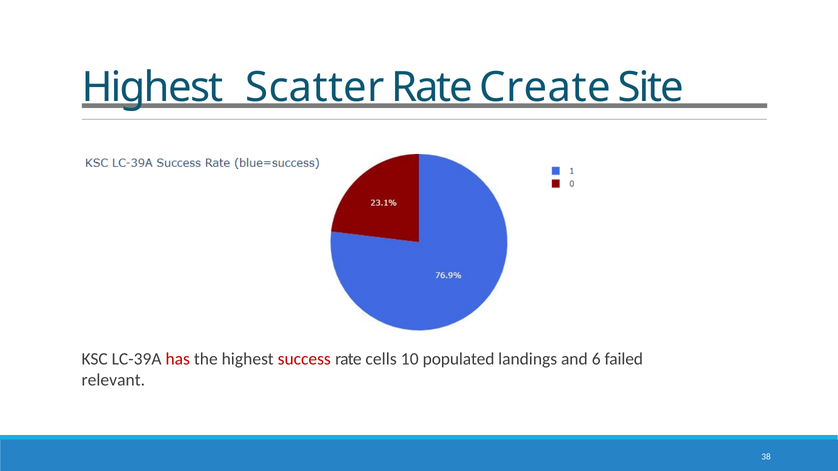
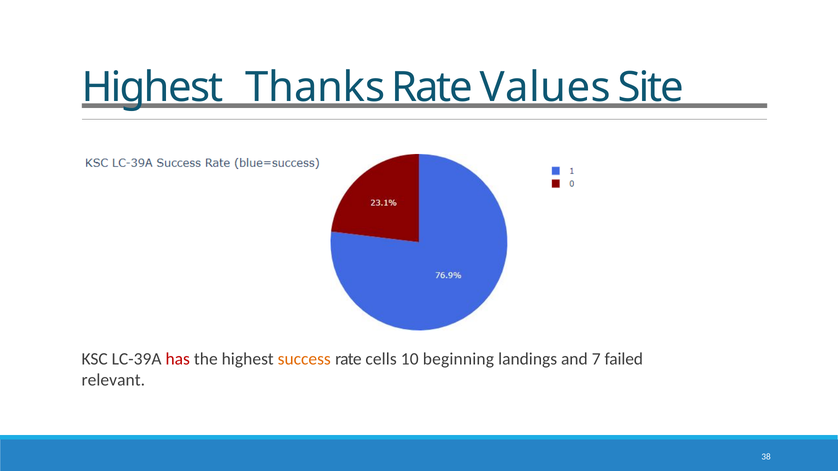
Scatter: Scatter -> Thanks (315, 88)
Create: Create -> Values (545, 88)
success colour: red -> orange (304, 359)
populated: populated -> beginning (458, 359)
6: 6 -> 7 (596, 359)
